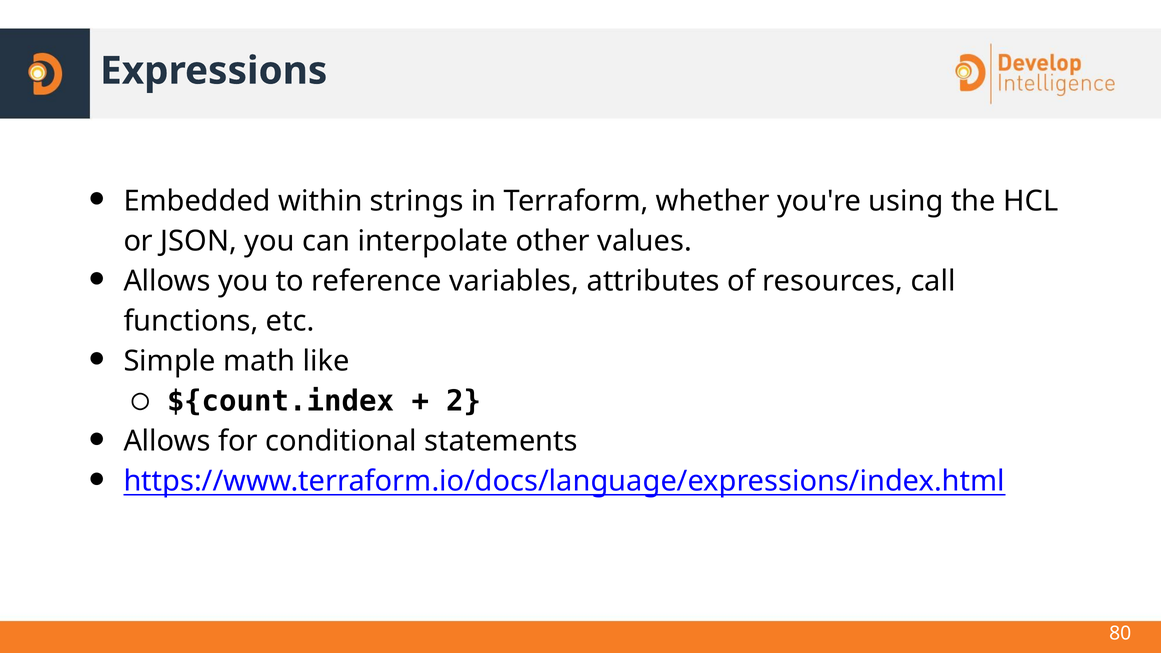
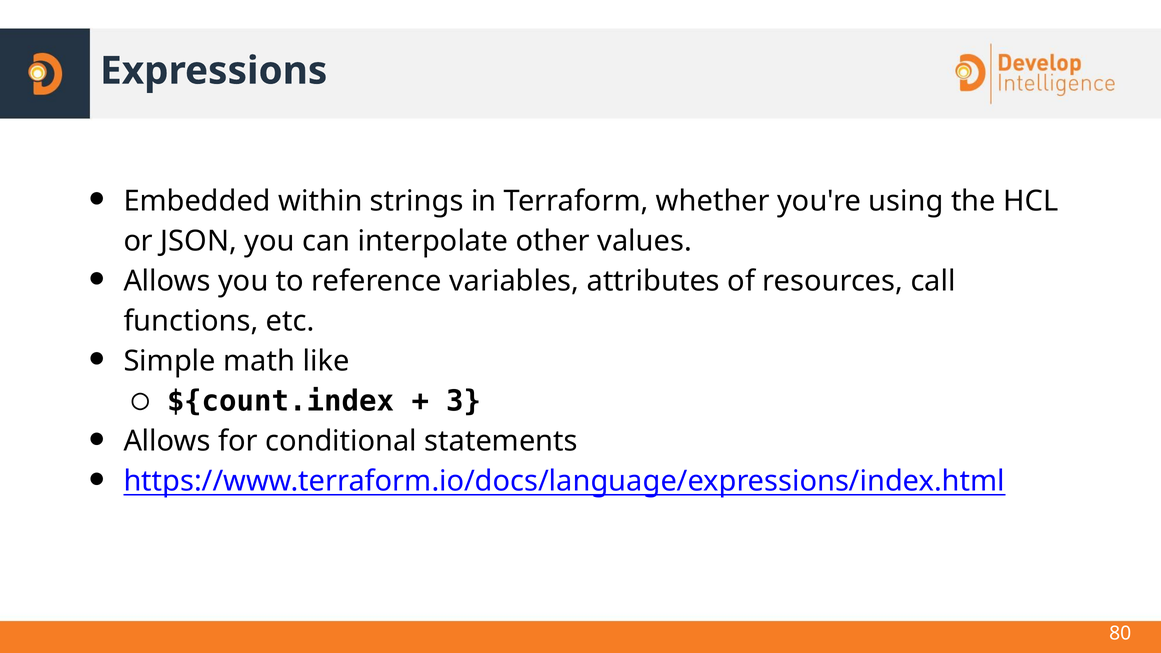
2: 2 -> 3 (464, 401)
